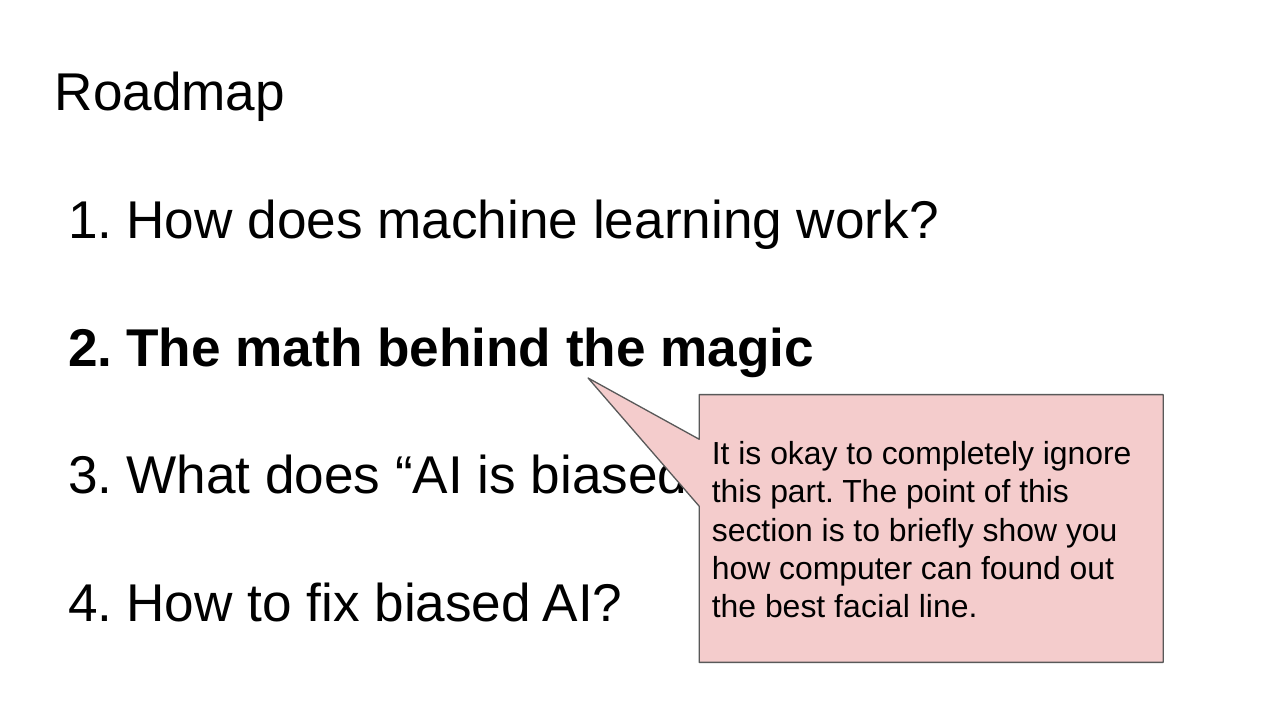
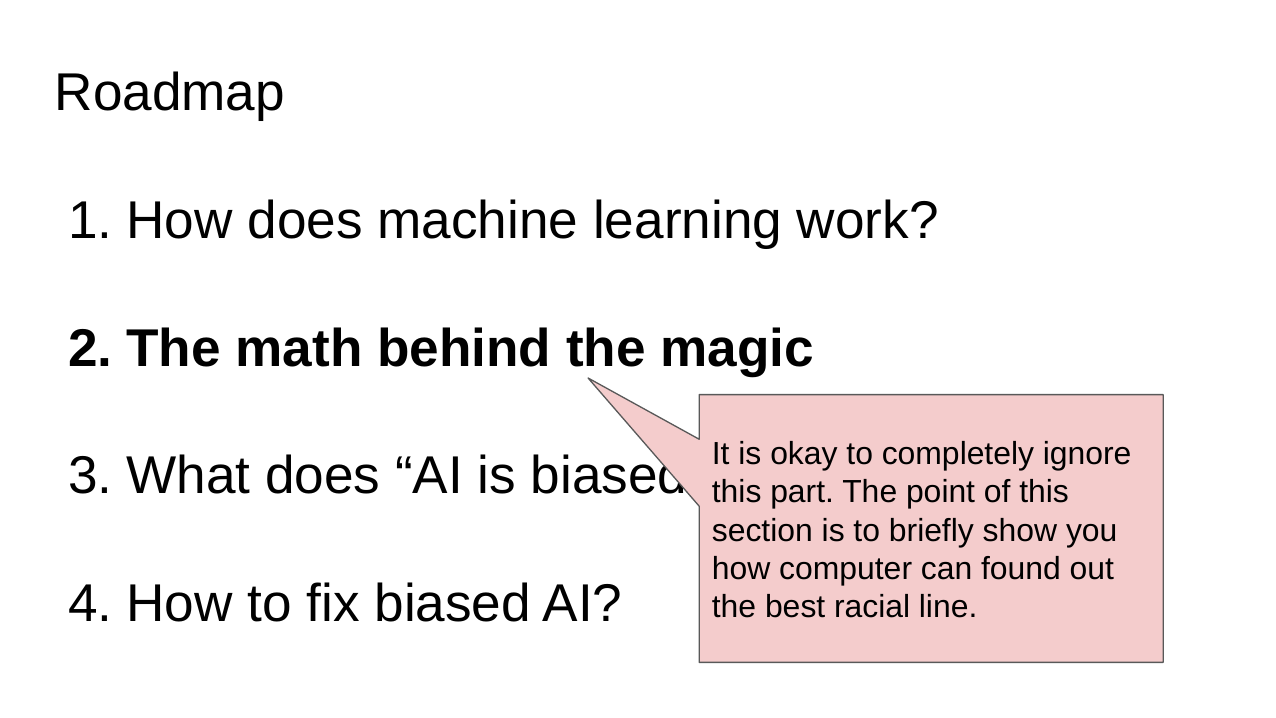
facial: facial -> racial (872, 607)
